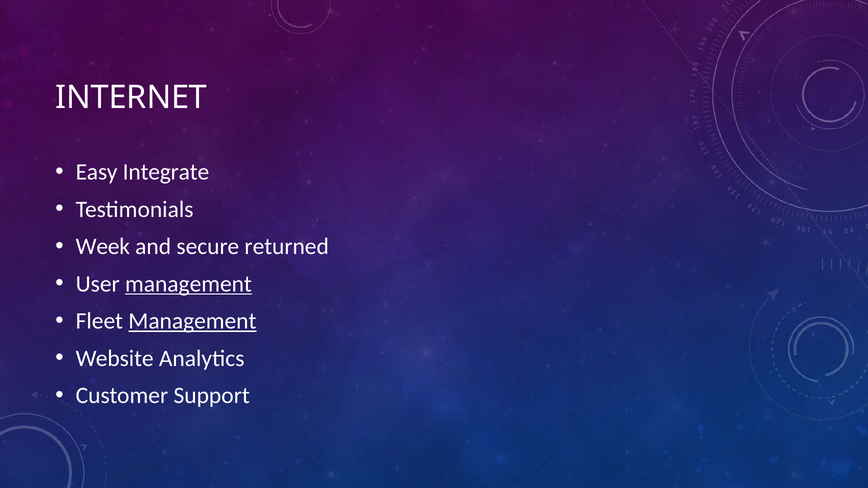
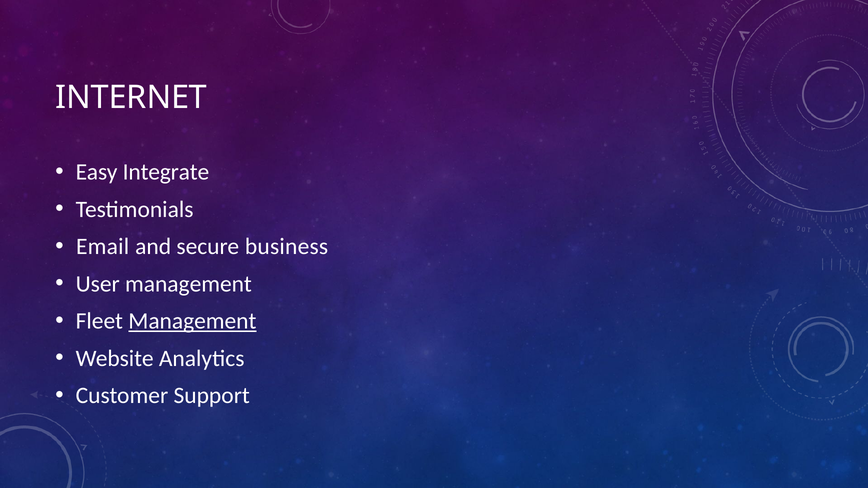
Week: Week -> Email (103, 247)
returned: returned -> business (287, 247)
management underline: present -> none (188, 284)
